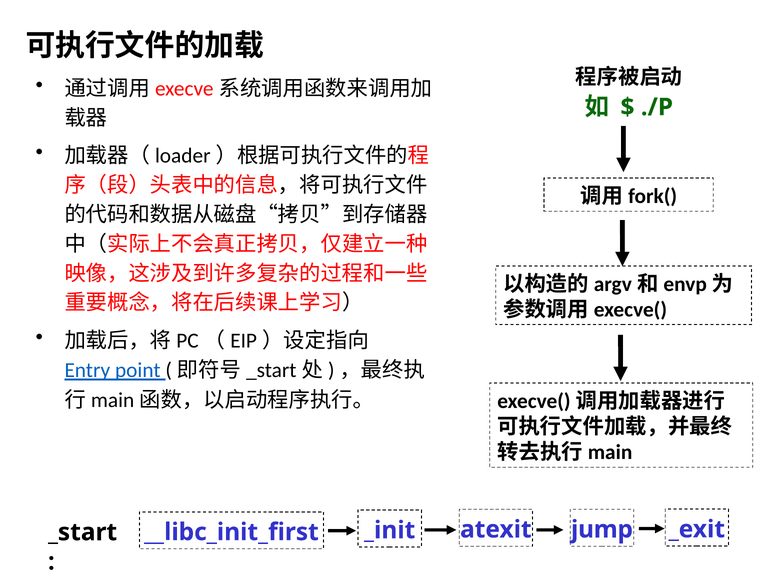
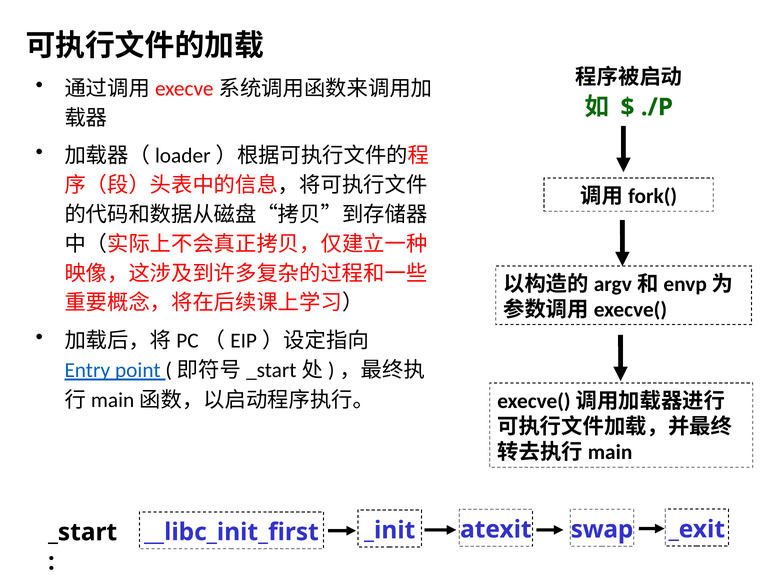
jump: jump -> swap (602, 530)
